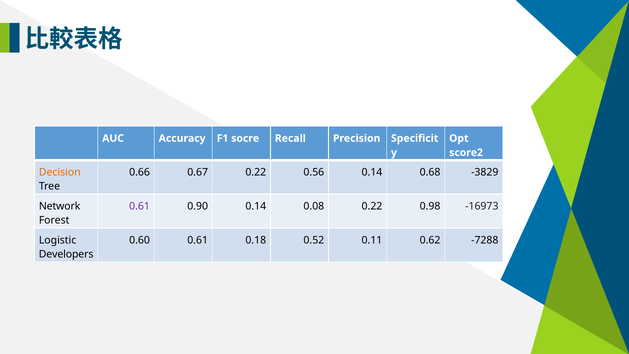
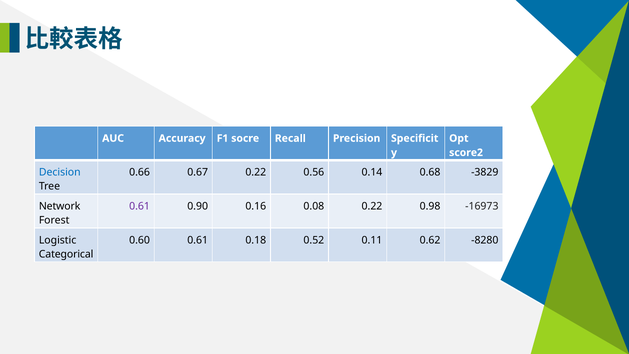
Decision colour: orange -> blue (60, 172)
0.90 0.14: 0.14 -> 0.16 (256, 206)
-7288: -7288 -> -8280 (485, 240)
Developers: Developers -> Categorical (66, 254)
